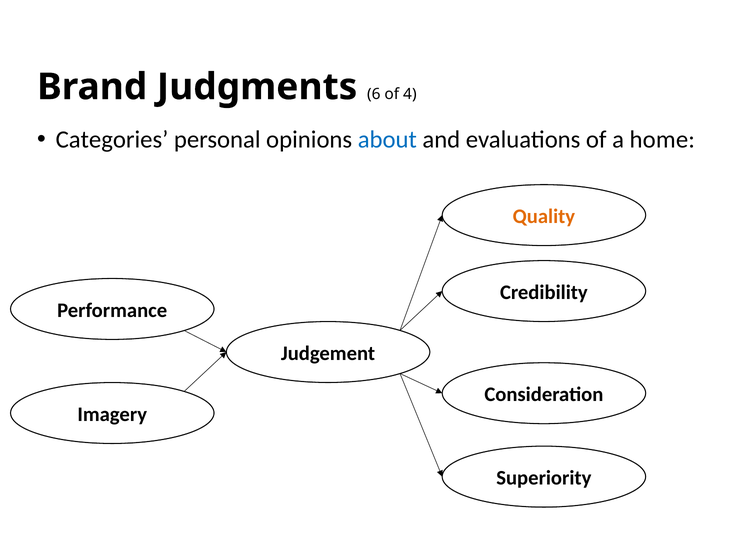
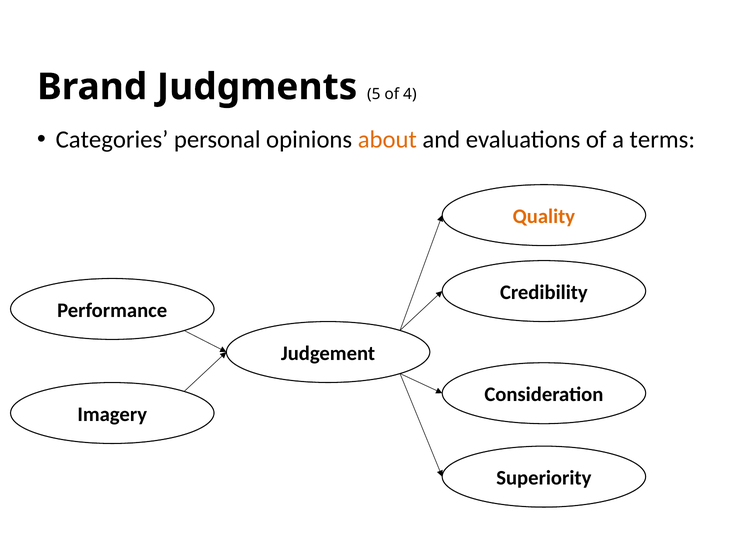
6: 6 -> 5 (374, 94)
about colour: blue -> orange (387, 140)
home: home -> terms (662, 140)
